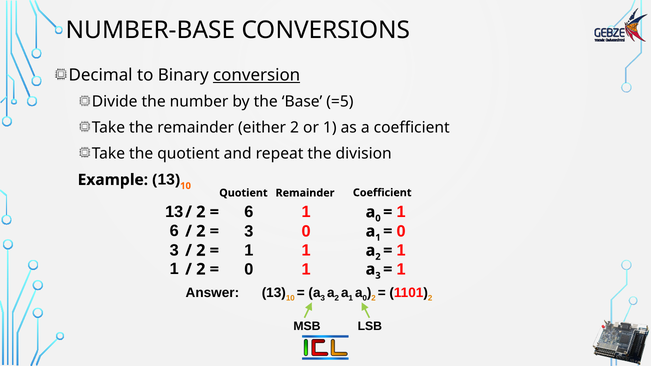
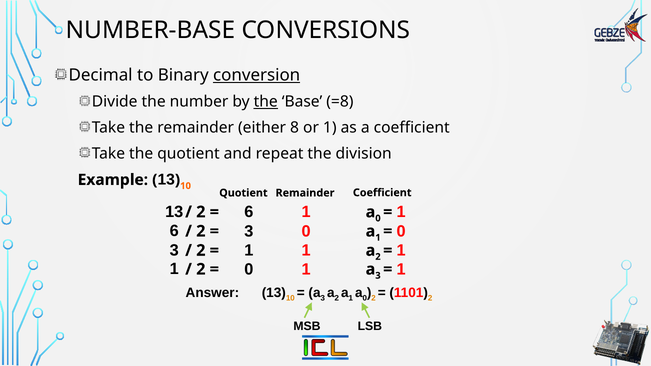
the underline: none -> present (266, 102)
=5: =5 -> =8 (340, 102)
either 2: 2 -> 8 (295, 128)
